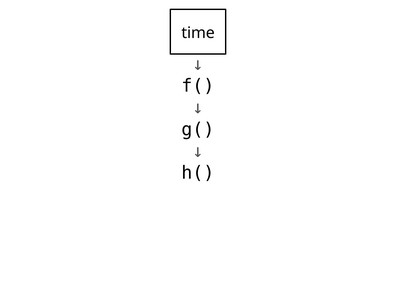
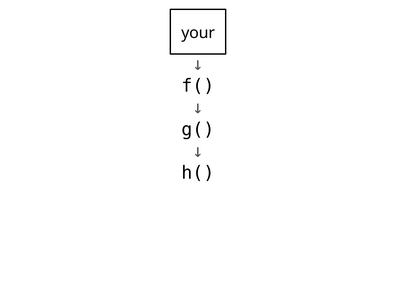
time: time -> your (198, 33)
